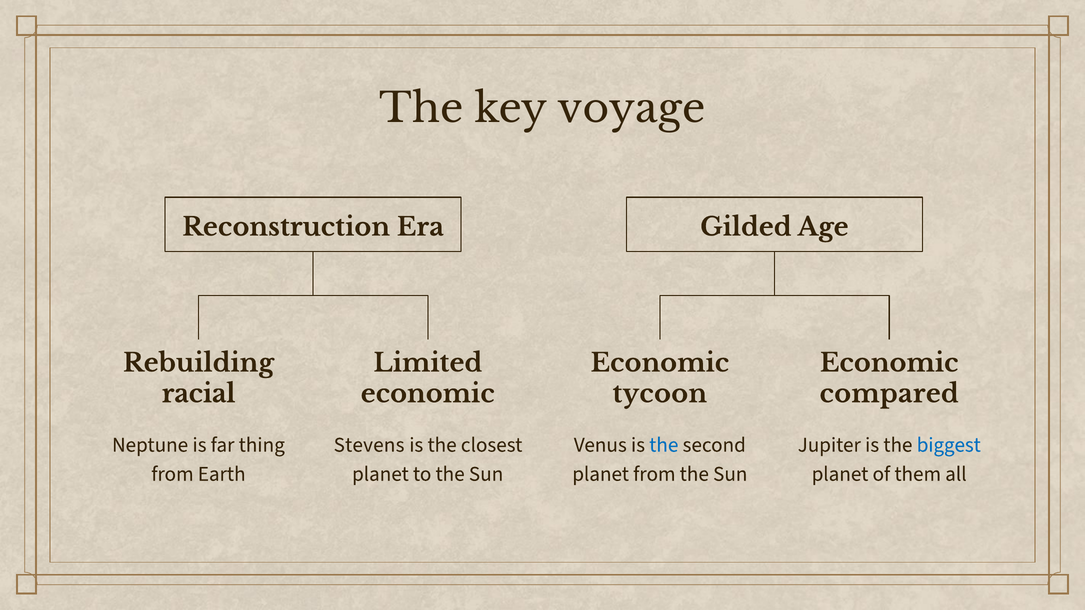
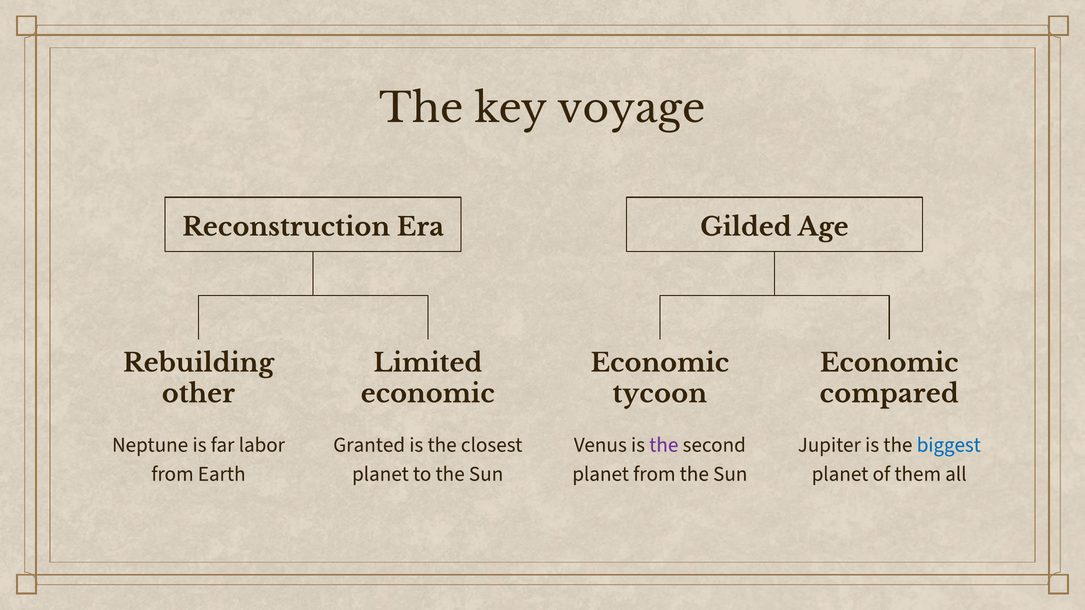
racial: racial -> other (198, 394)
thing: thing -> labor (262, 445)
Stevens: Stevens -> Granted (369, 445)
the colour: blue -> purple (664, 445)
